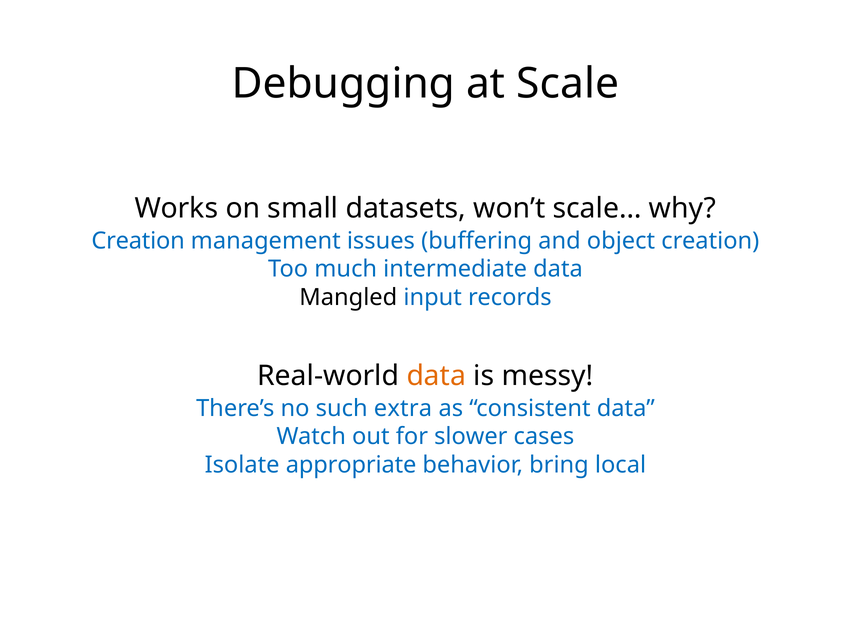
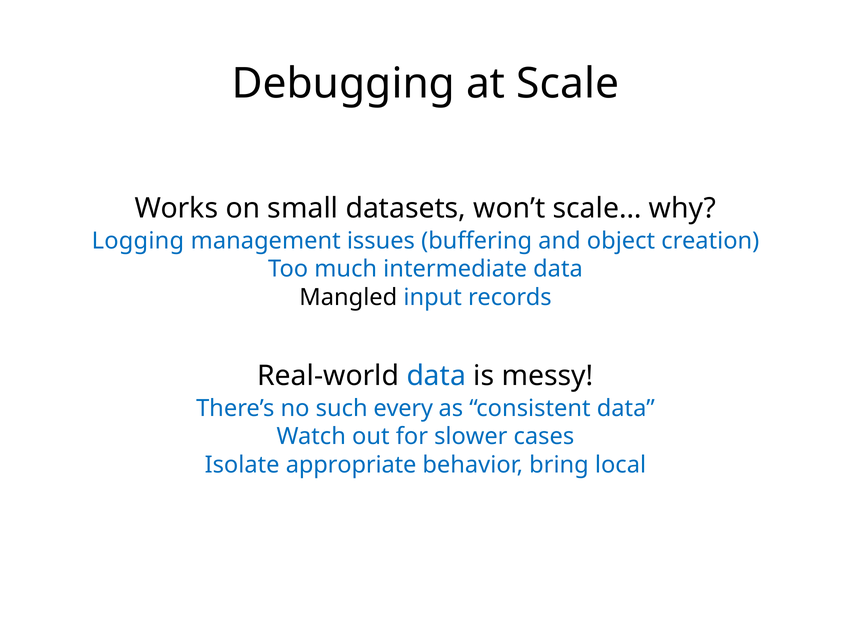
Creation: Creation -> Logging (138, 240)
data colour: orange -> blue (436, 375)
extra: extra -> every (403, 408)
